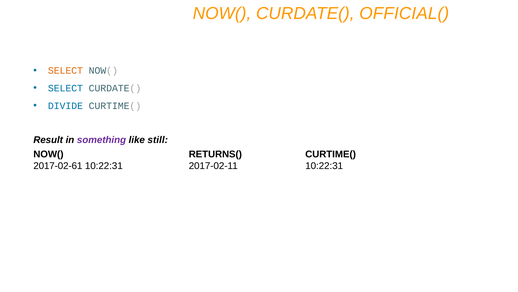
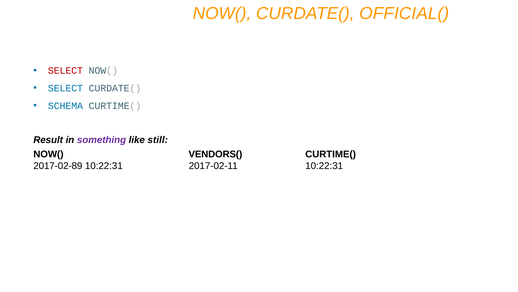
SELECT colour: orange -> red (65, 71)
DIVIDE: DIVIDE -> SCHEMA (65, 106)
RETURNS(: RETURNS( -> VENDORS( (215, 154)
2017-02-61: 2017-02-61 -> 2017-02-89 (58, 166)
